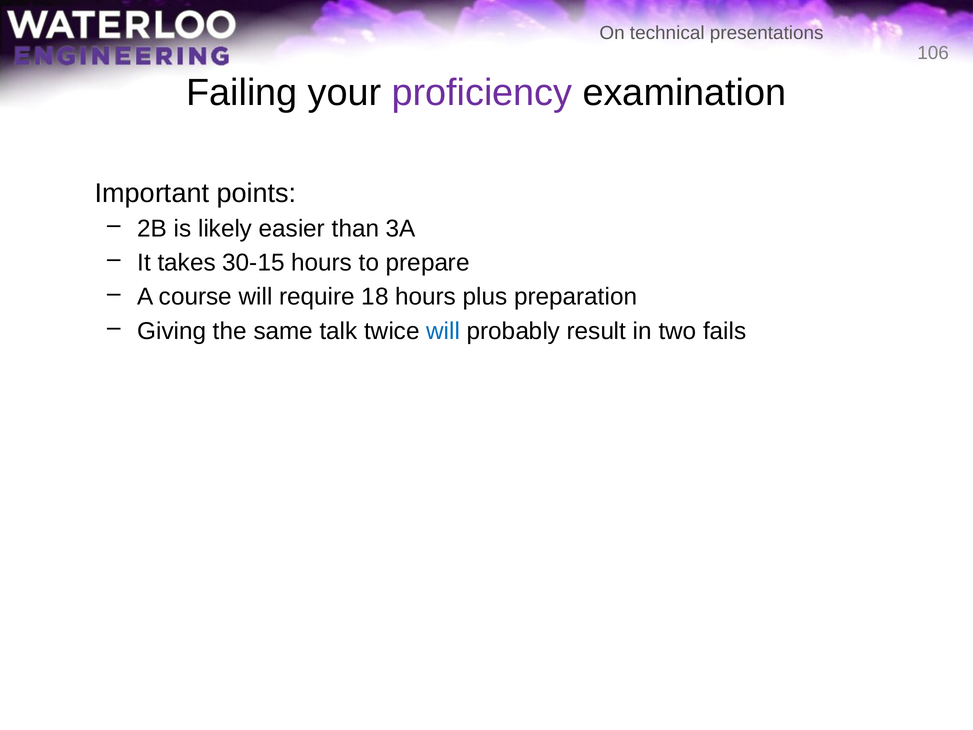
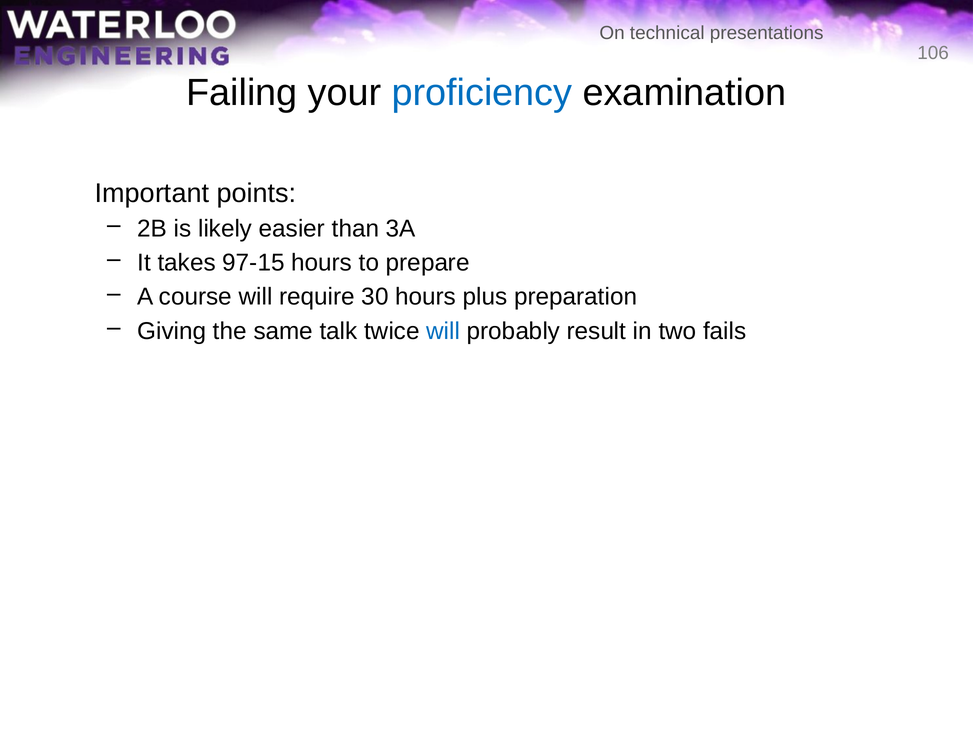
proficiency colour: purple -> blue (482, 93)
30-15: 30-15 -> 97-15 (254, 263)
18: 18 -> 30 (375, 297)
